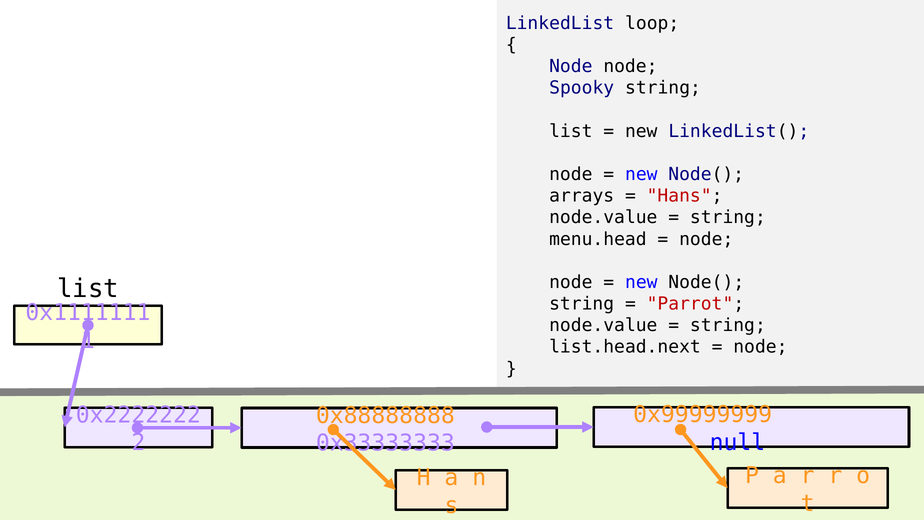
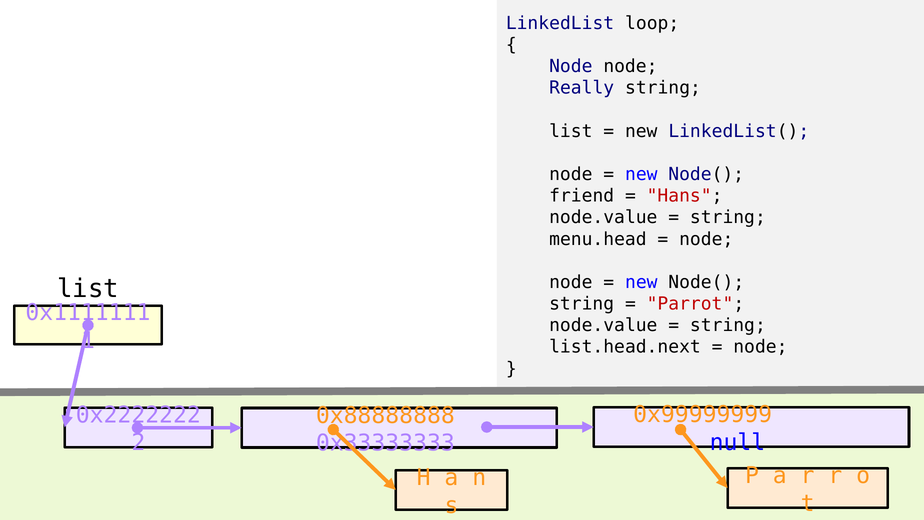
Spooky: Spooky -> Really (582, 88)
arrays: arrays -> friend (582, 196)
